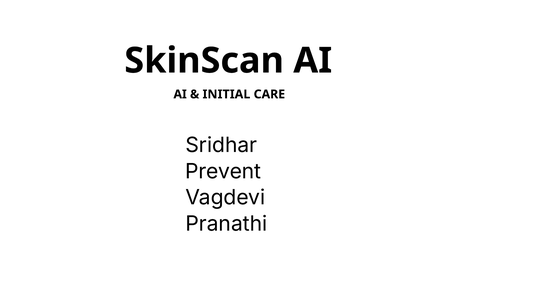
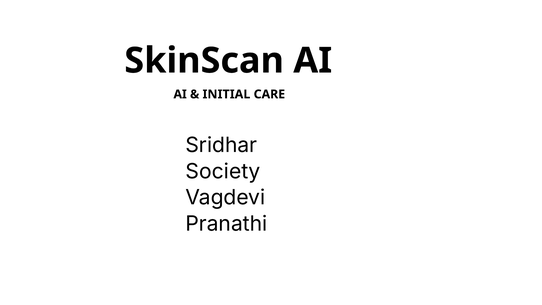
Prevent: Prevent -> Society (223, 171)
